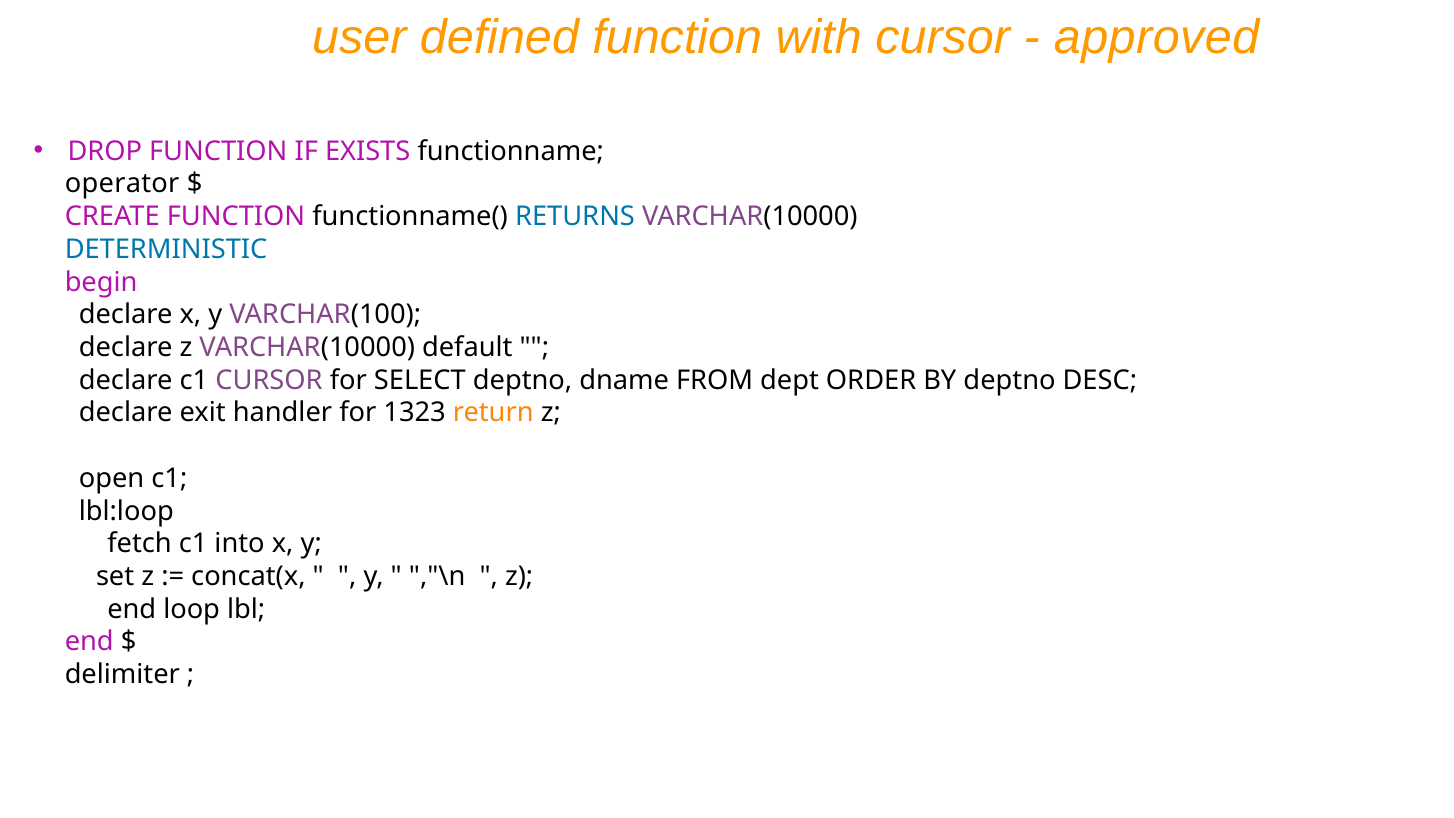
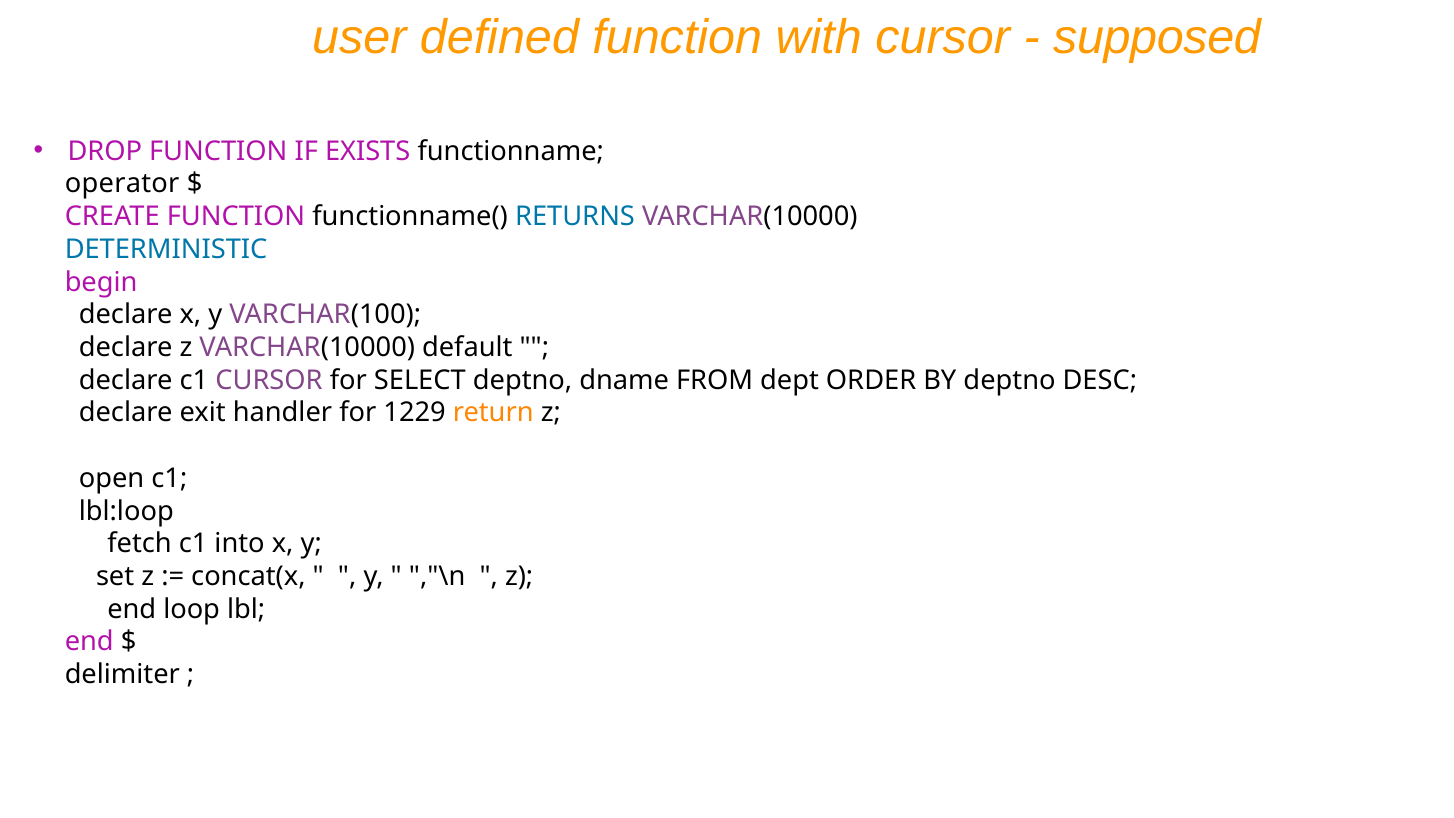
approved: approved -> supposed (1157, 38)
1323: 1323 -> 1229 (415, 413)
